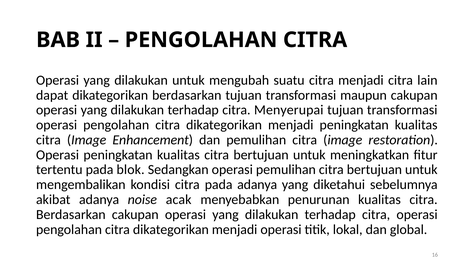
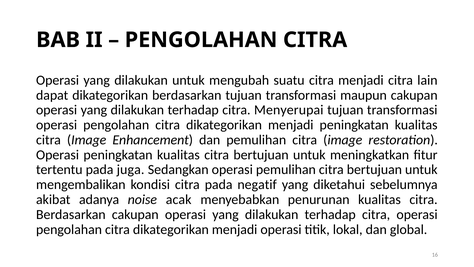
blok: blok -> juga (131, 170)
pada adanya: adanya -> negatif (257, 184)
